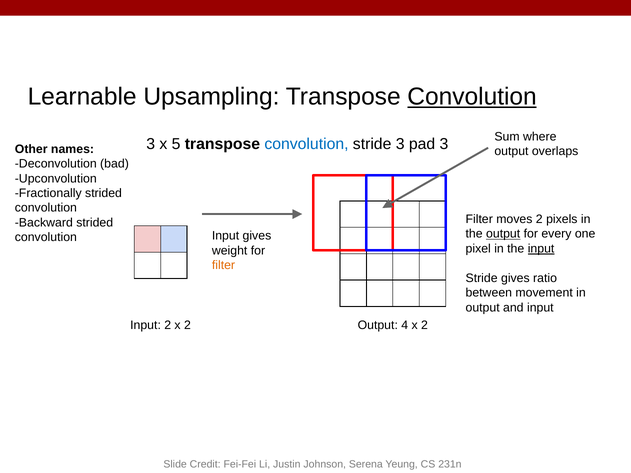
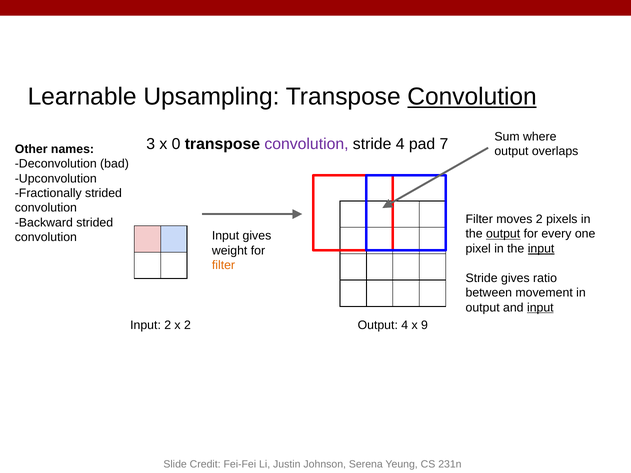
5: 5 -> 0 (176, 144)
convolution colour: blue -> purple (306, 144)
stride 3: 3 -> 4 (400, 144)
pad 3: 3 -> 7 (444, 144)
input underline: none -> present (540, 308)
4 x 2: 2 -> 9 (424, 325)
